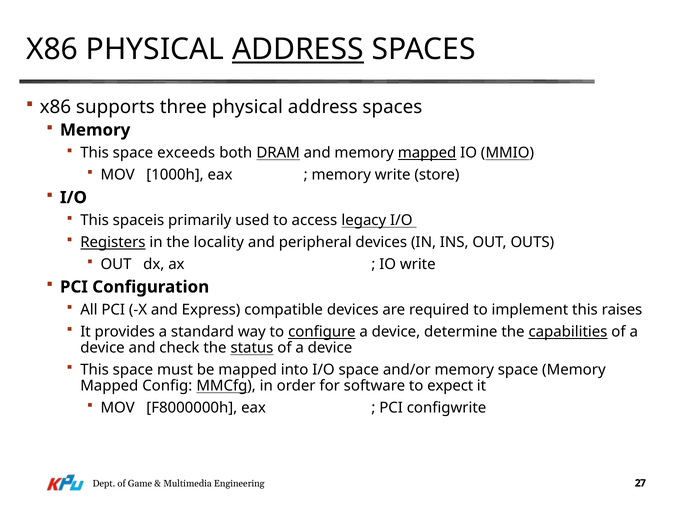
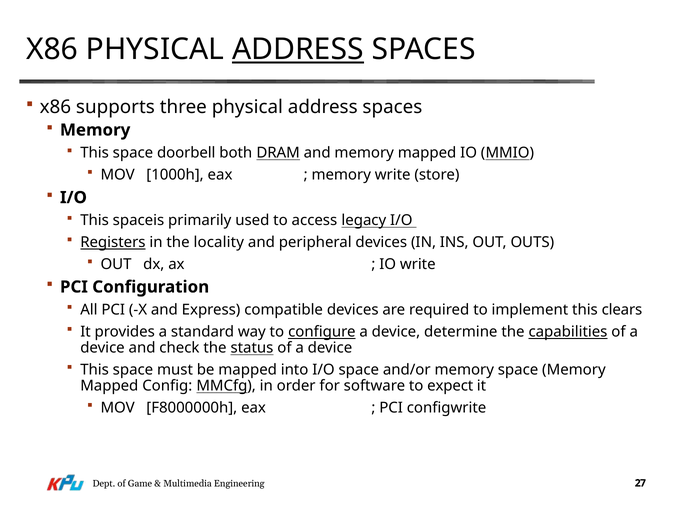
exceeds: exceeds -> doorbell (186, 153)
mapped underline: present -> none (427, 153)
raises: raises -> clears (622, 310)
